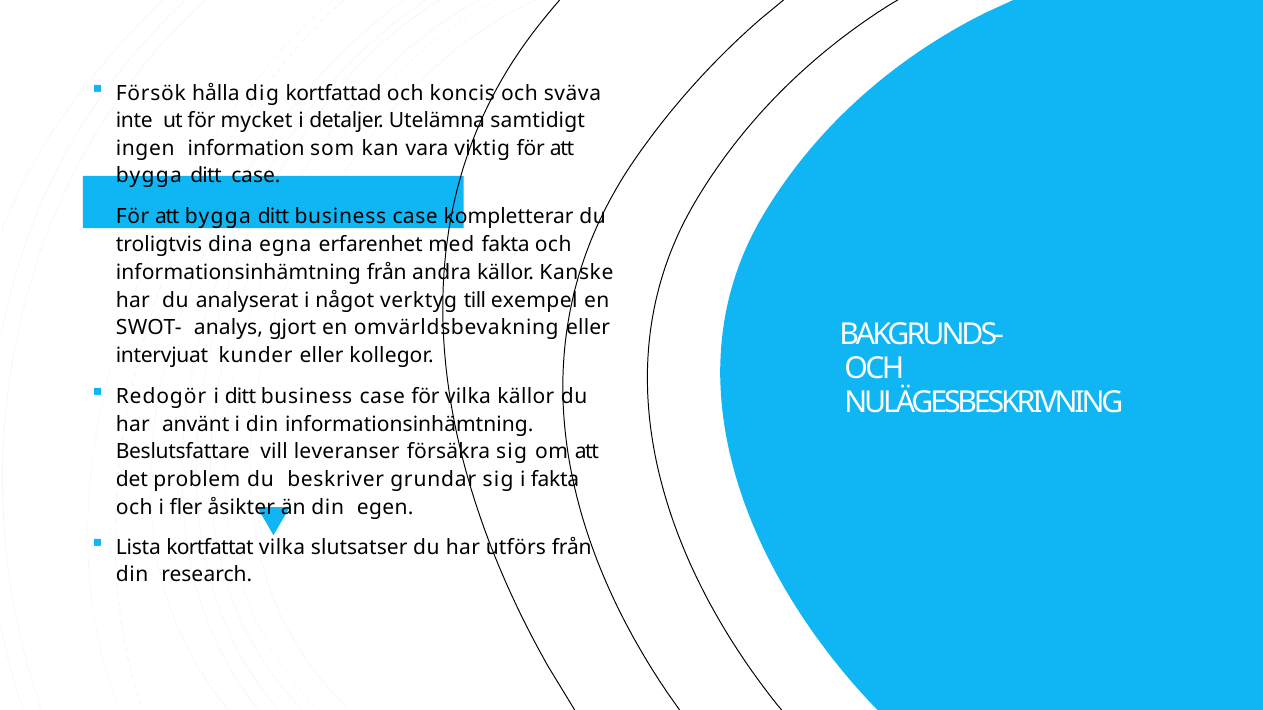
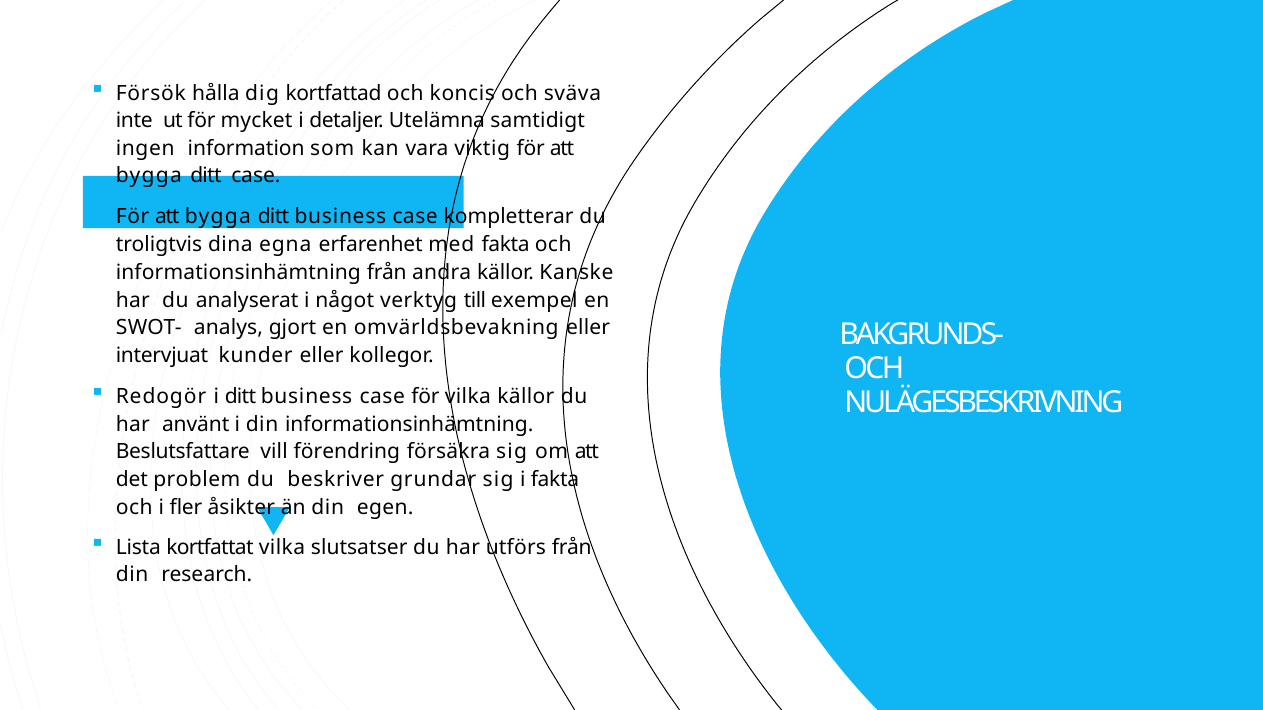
leveranser: leveranser -> förendring (347, 452)
